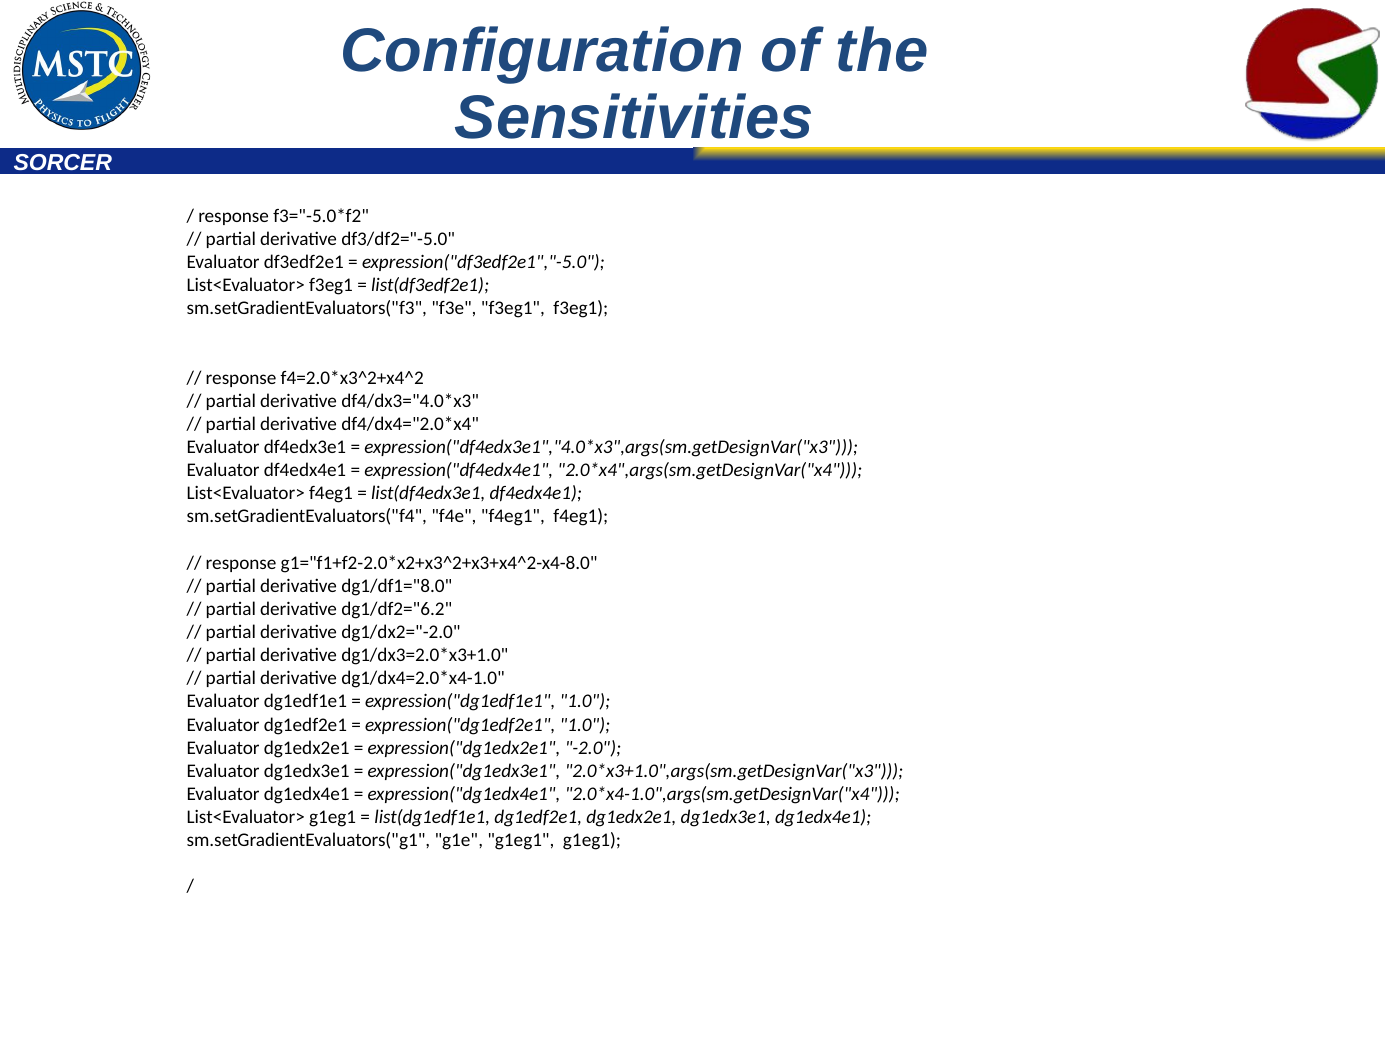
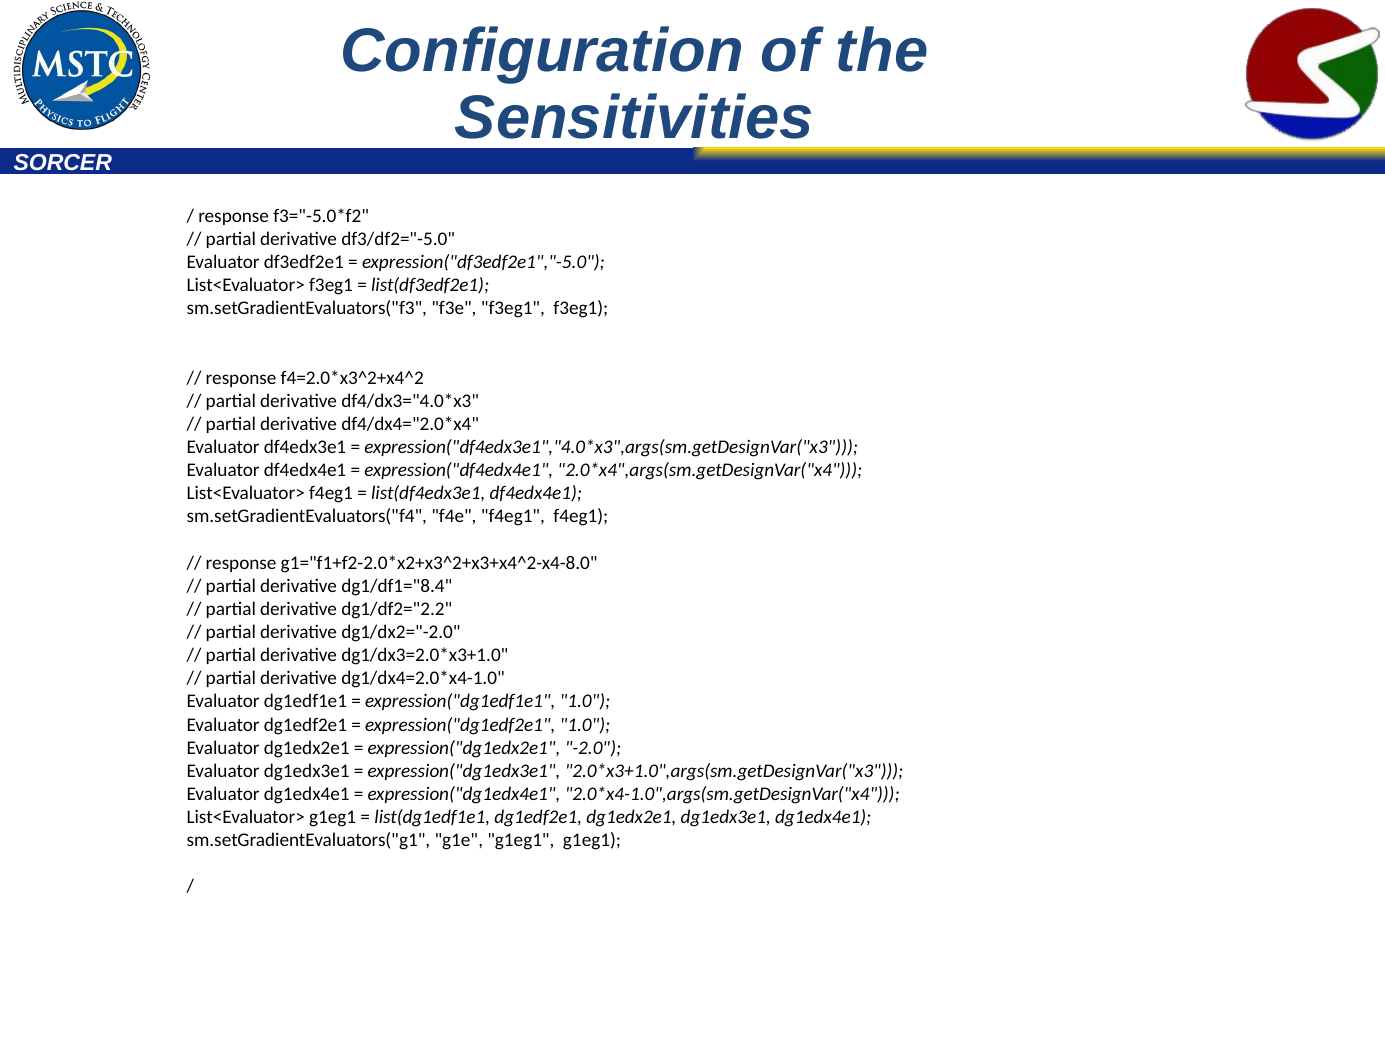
dg1/df1="8.0: dg1/df1="8.0 -> dg1/df1="8.4 (397, 586)
dg1/df2="6.2: dg1/df2="6.2 -> dg1/df2="2.2 (397, 609)
